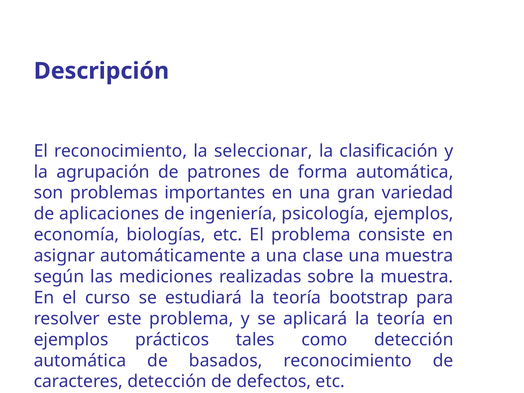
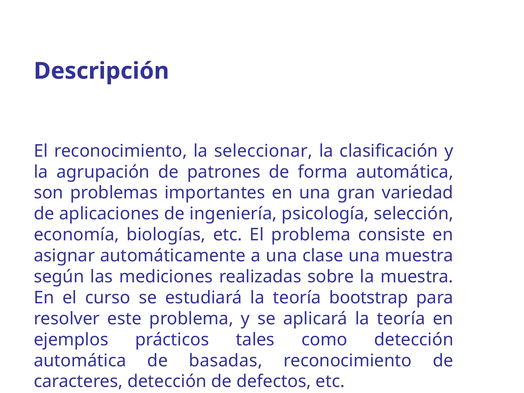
psicología ejemplos: ejemplos -> selección (414, 214)
basados: basados -> basadas (226, 361)
